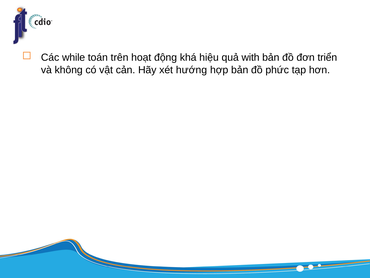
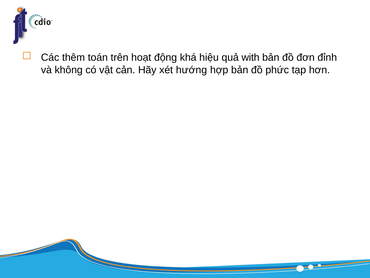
while: while -> thêm (74, 57)
triển: triển -> đỉnh (327, 57)
